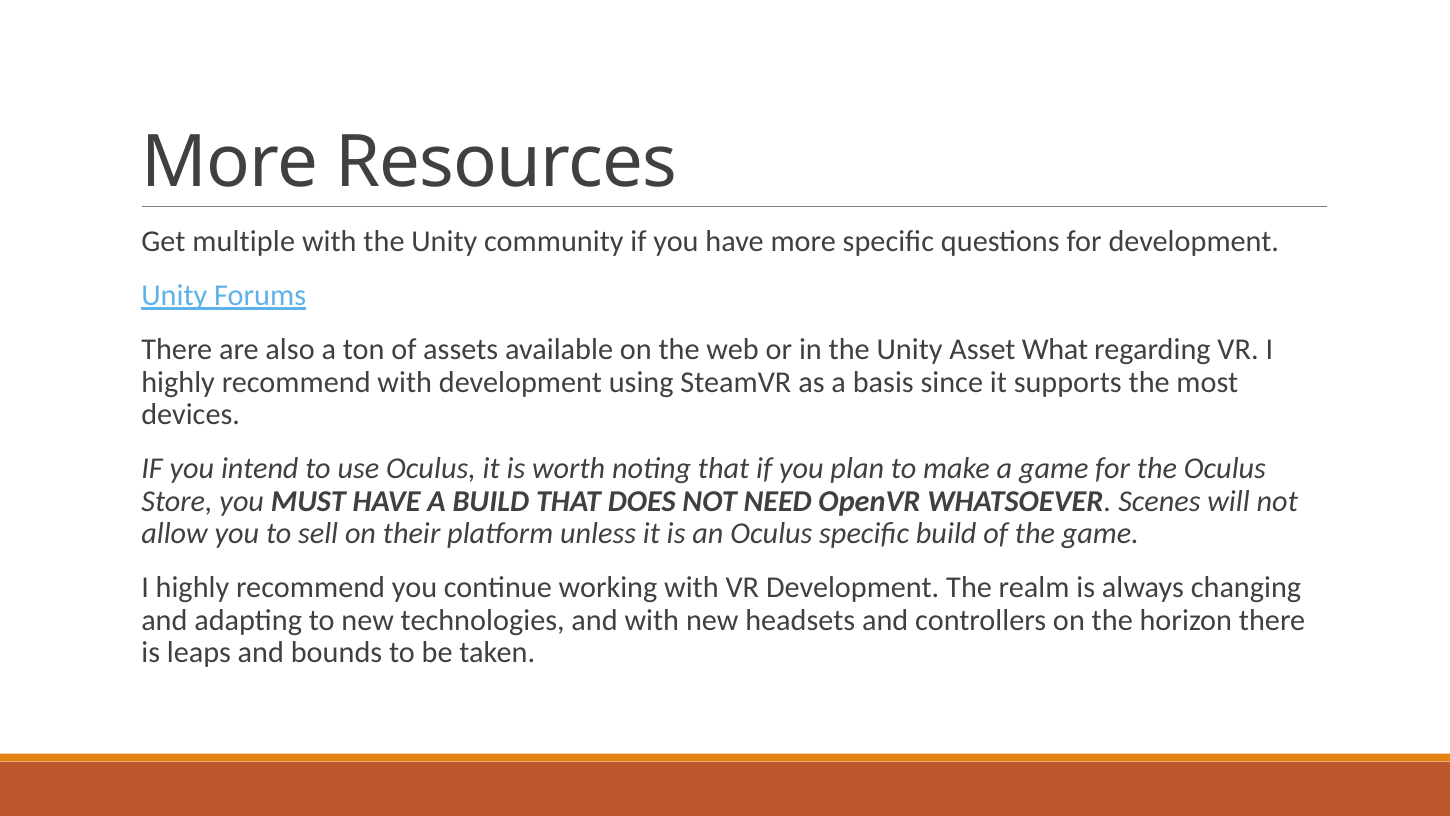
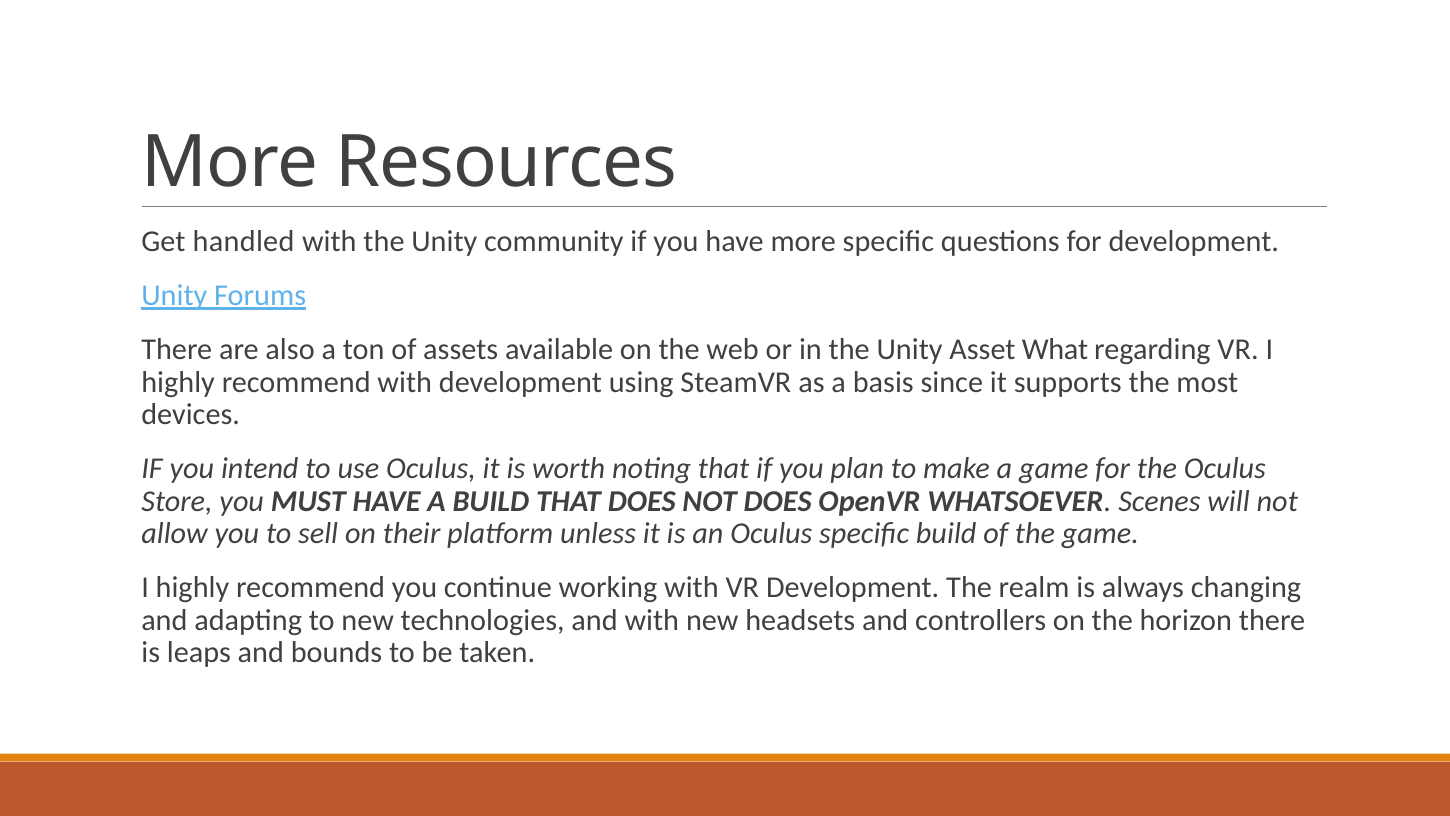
multiple: multiple -> handled (244, 241)
NOT NEED: NEED -> DOES (778, 501)
